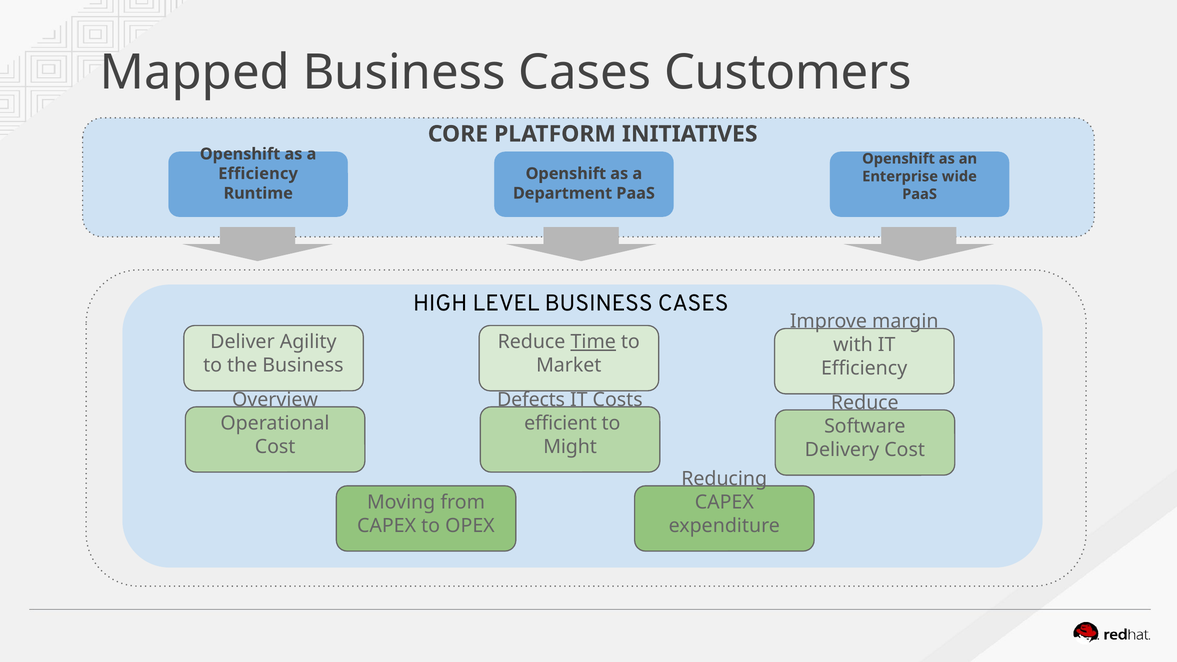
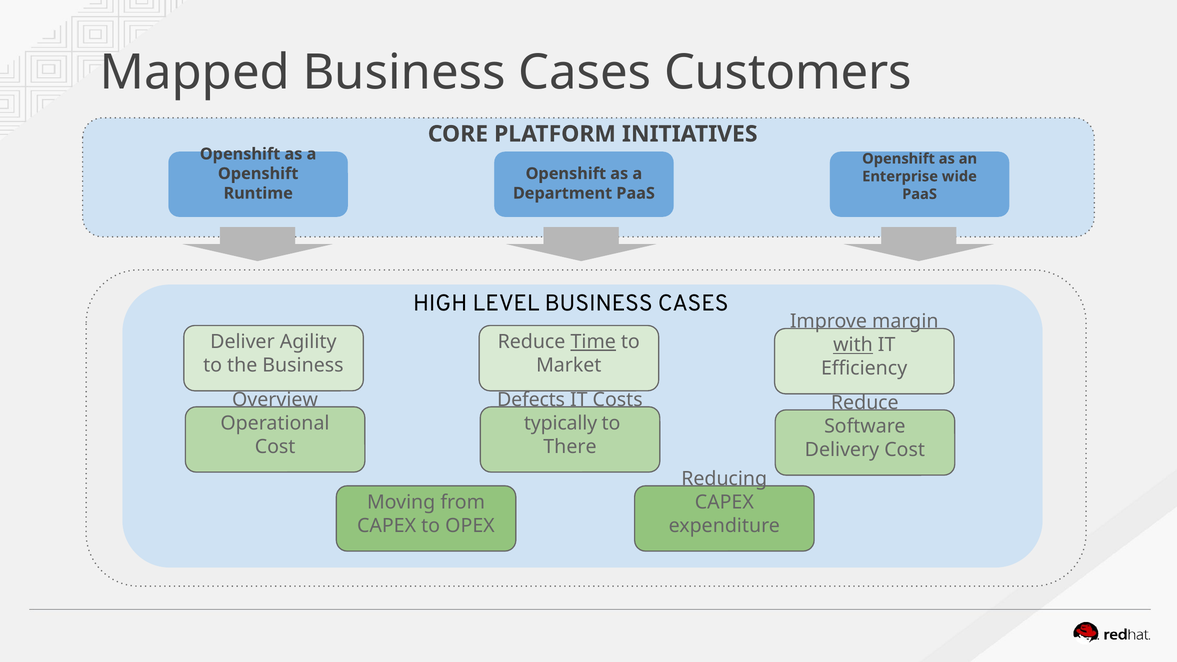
Efficiency: Efficiency -> Openshift (258, 174)
with underline: none -> present (853, 345)
efficient: efficient -> typically (561, 423)
Might: Might -> There (570, 447)
